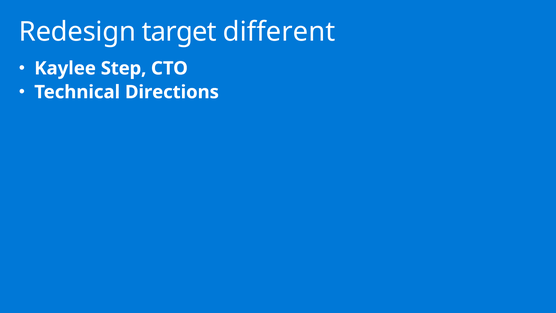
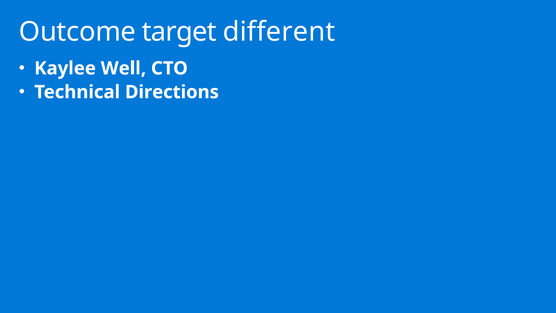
Redesign: Redesign -> Outcome (77, 32)
Step: Step -> Well (123, 68)
